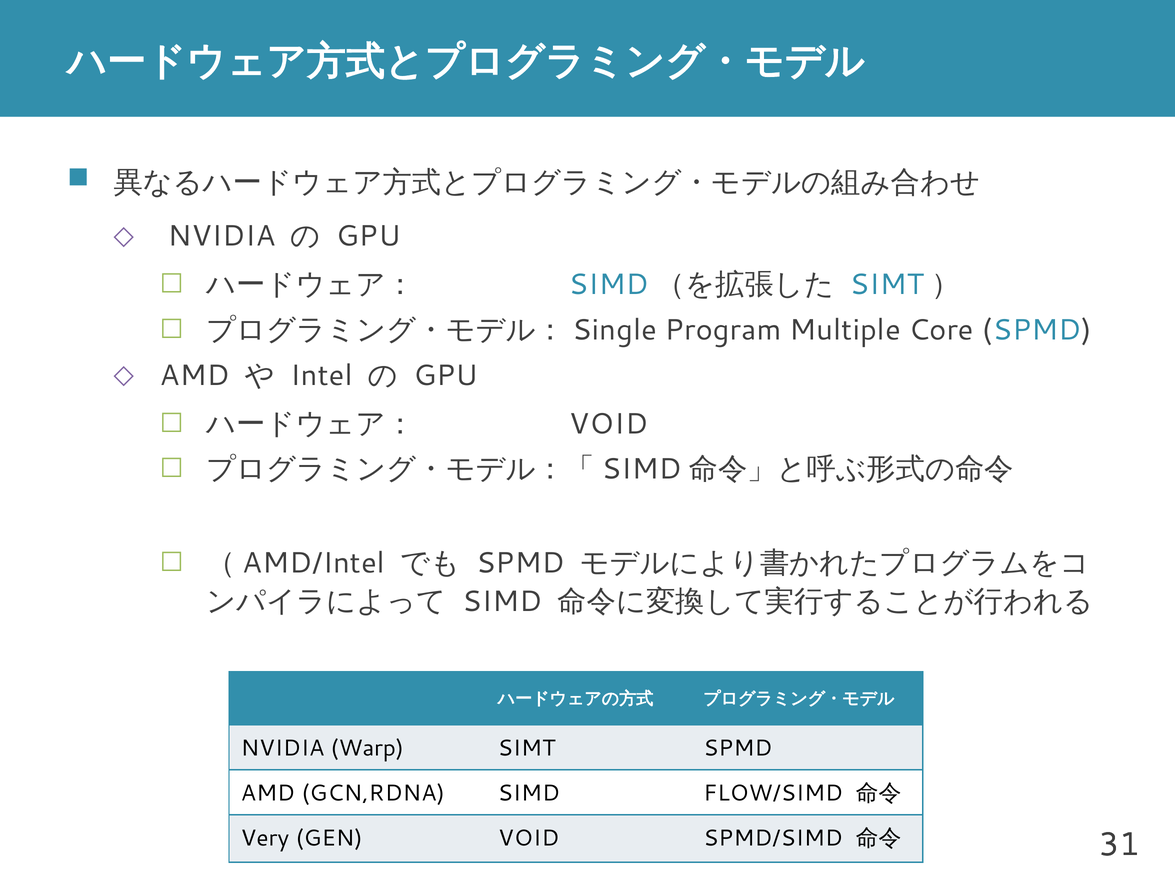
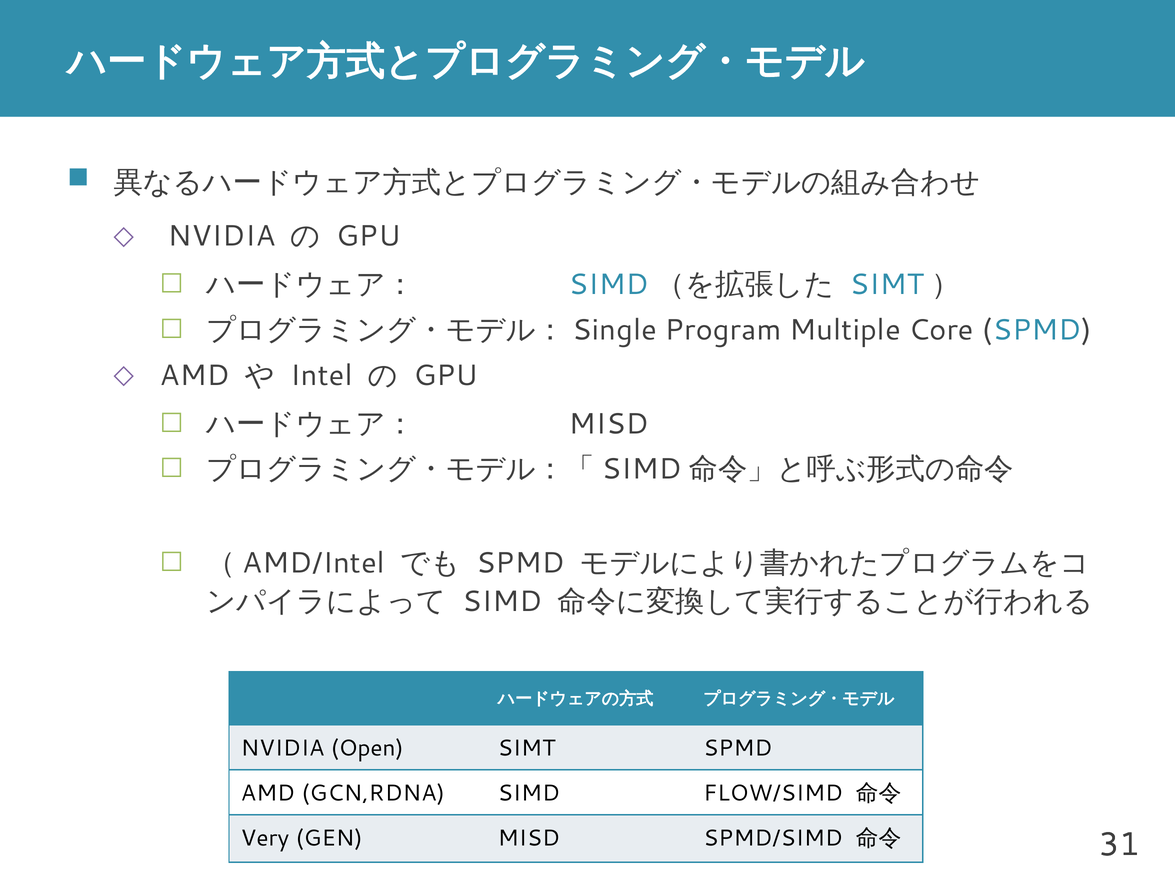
VOID: VOID -> MISD (609, 424)
Warp: Warp -> Open (367, 749)
GEN VOID: VOID -> MISD (529, 838)
